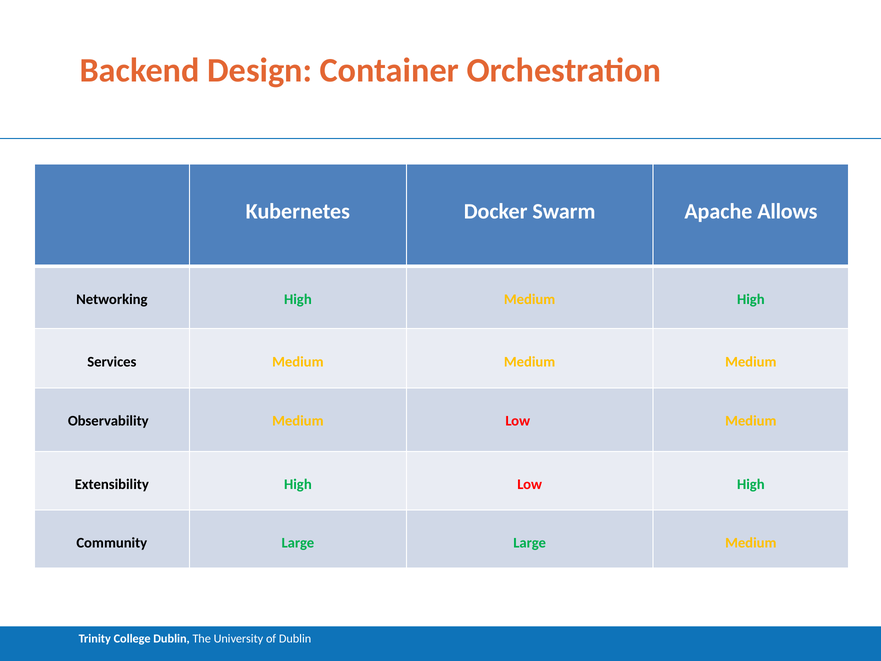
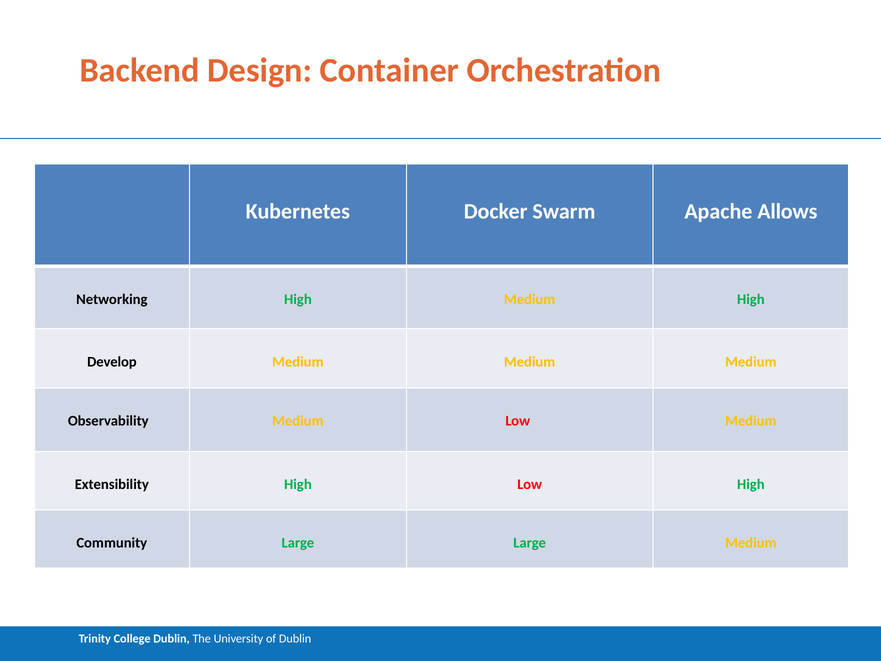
Services: Services -> Develop (112, 362)
